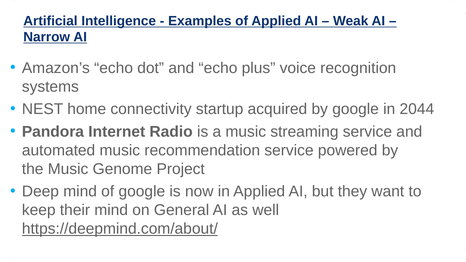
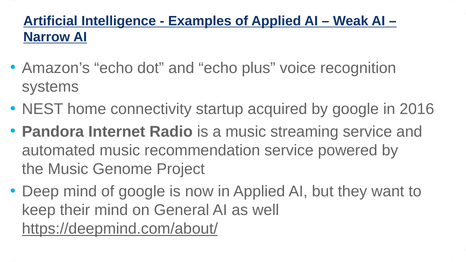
2044: 2044 -> 2016 (417, 109)
